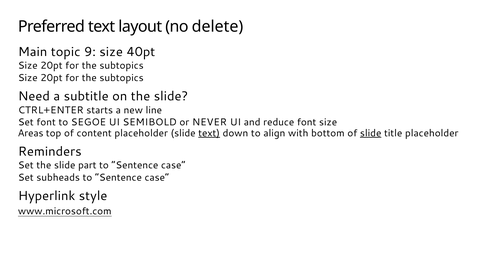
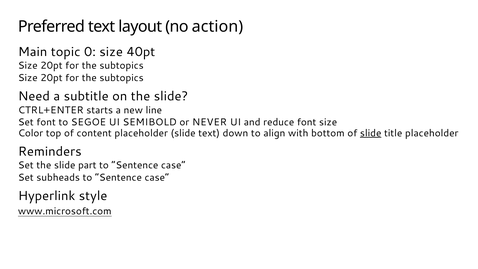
delete: delete -> action (217, 26)
9: 9 -> 0 (90, 52)
Areas: Areas -> Color (31, 133)
text underline: present -> none (209, 133)
